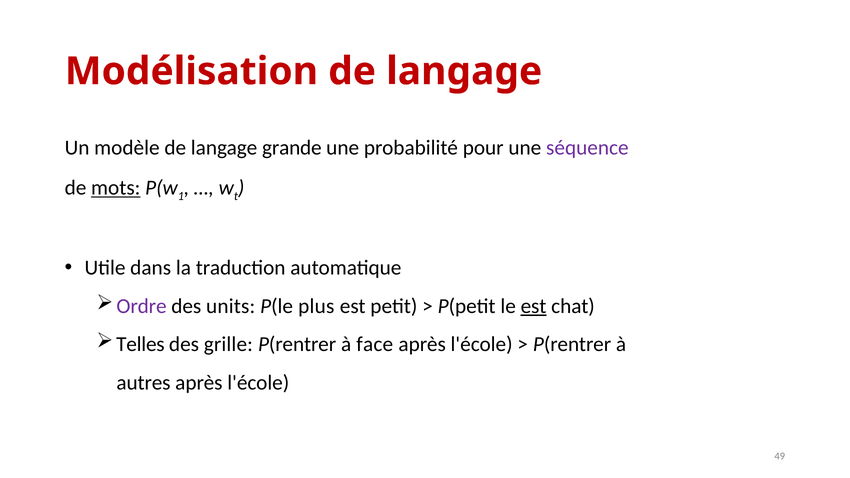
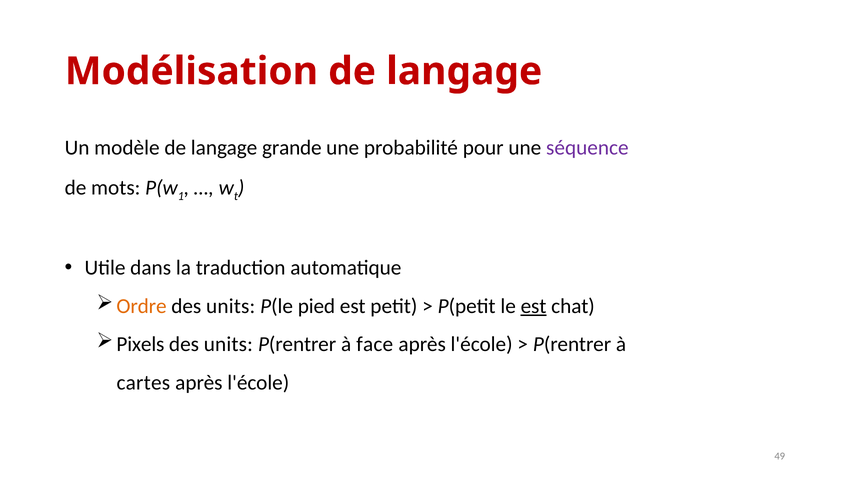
mots underline: present -> none (116, 188)
Ordre colour: purple -> orange (142, 306)
plus: plus -> pied (316, 306)
Telles: Telles -> Pixels (140, 344)
grille: grille -> units (228, 344)
autres: autres -> cartes (143, 383)
